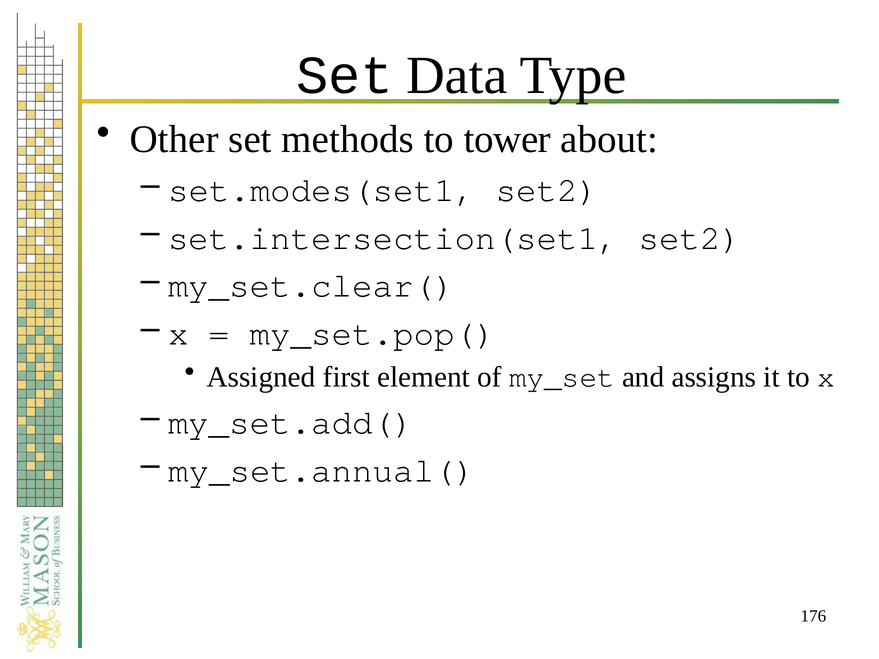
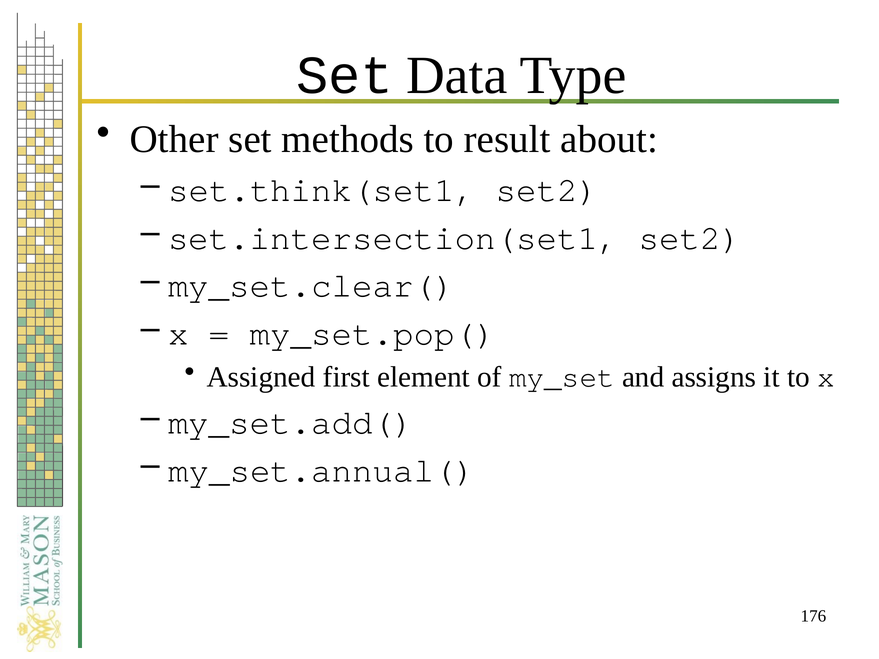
tower: tower -> result (507, 139)
set.modes(set1: set.modes(set1 -> set.think(set1 (322, 190)
